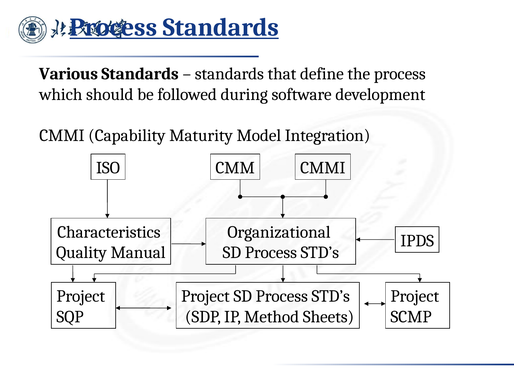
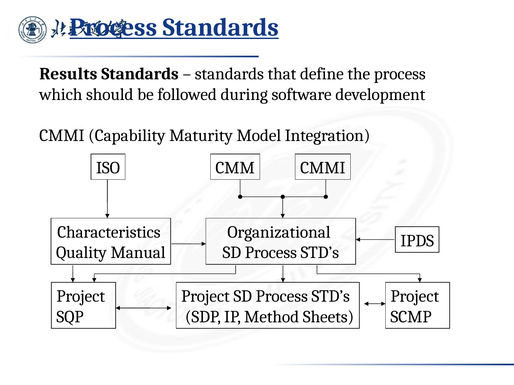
Various: Various -> Results (68, 74)
